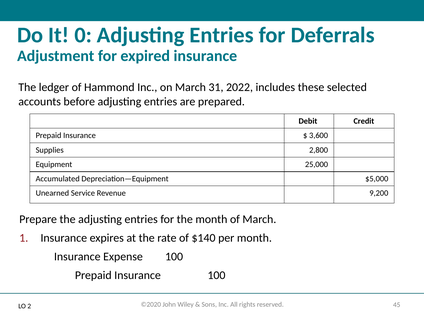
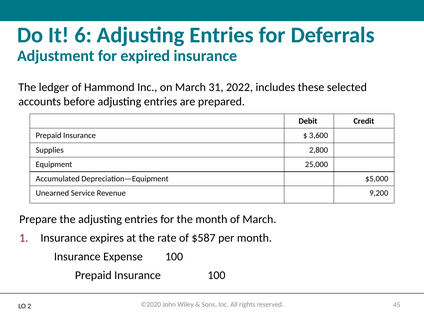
0: 0 -> 6 (83, 35)
$140: $140 -> $587 (204, 238)
